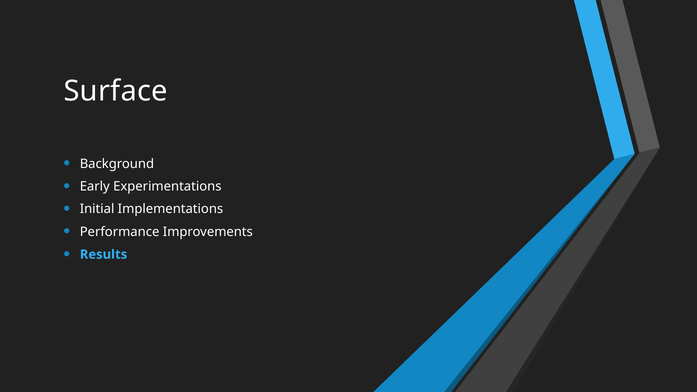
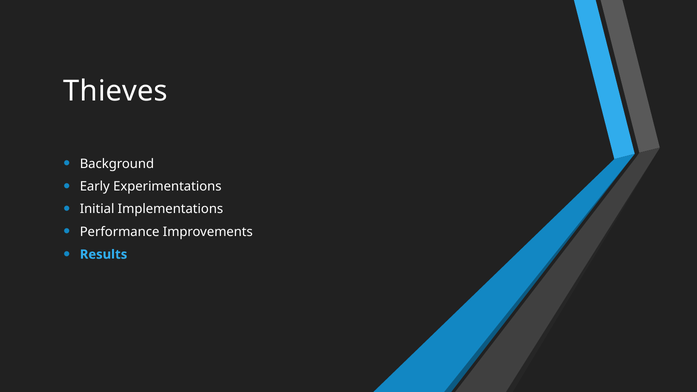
Surface: Surface -> Thieves (116, 91)
